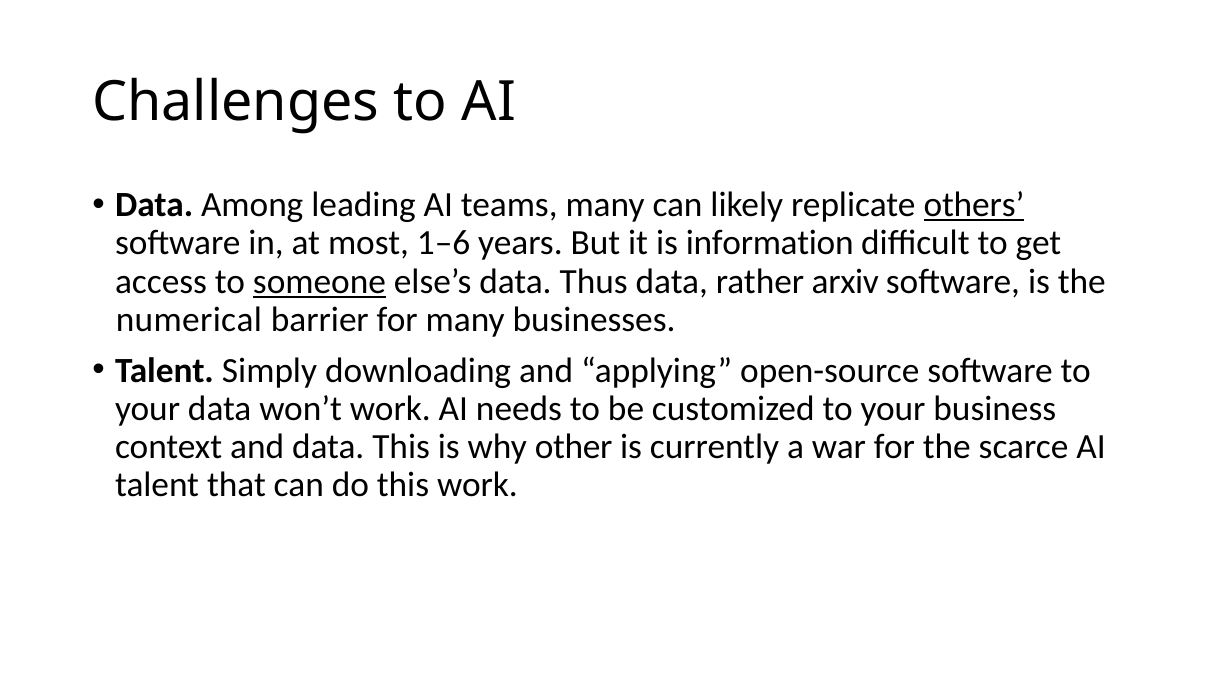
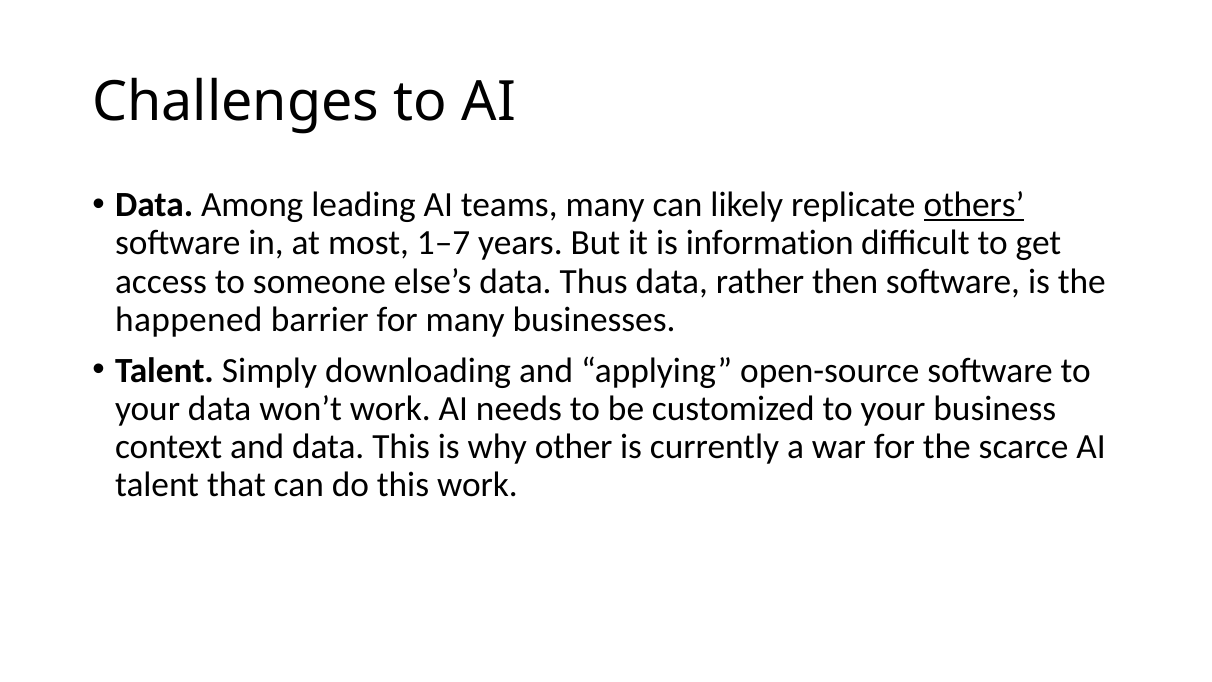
1–6: 1–6 -> 1–7 (444, 243)
someone underline: present -> none (319, 281)
arxiv: arxiv -> then (845, 281)
numerical: numerical -> happened (189, 319)
